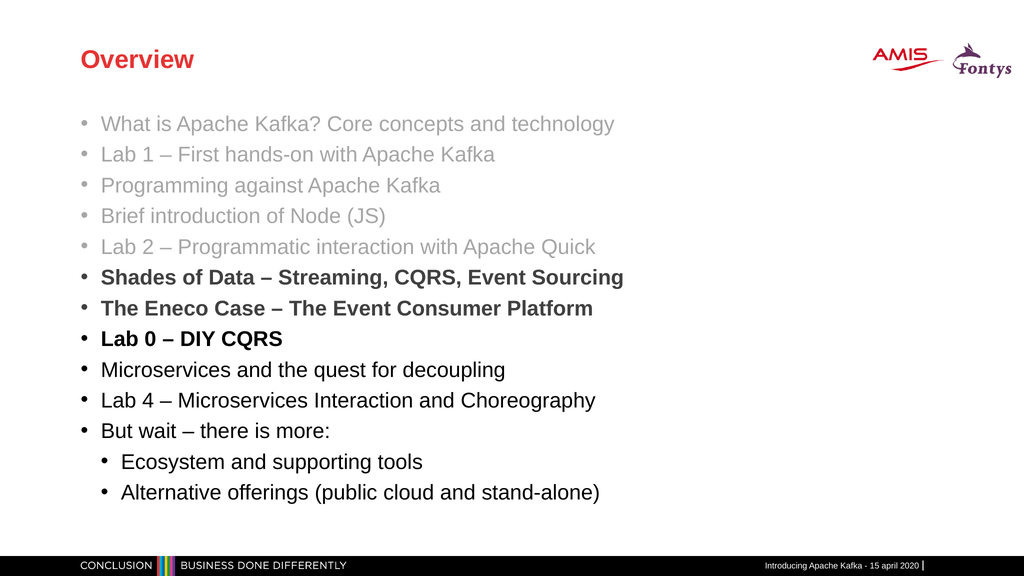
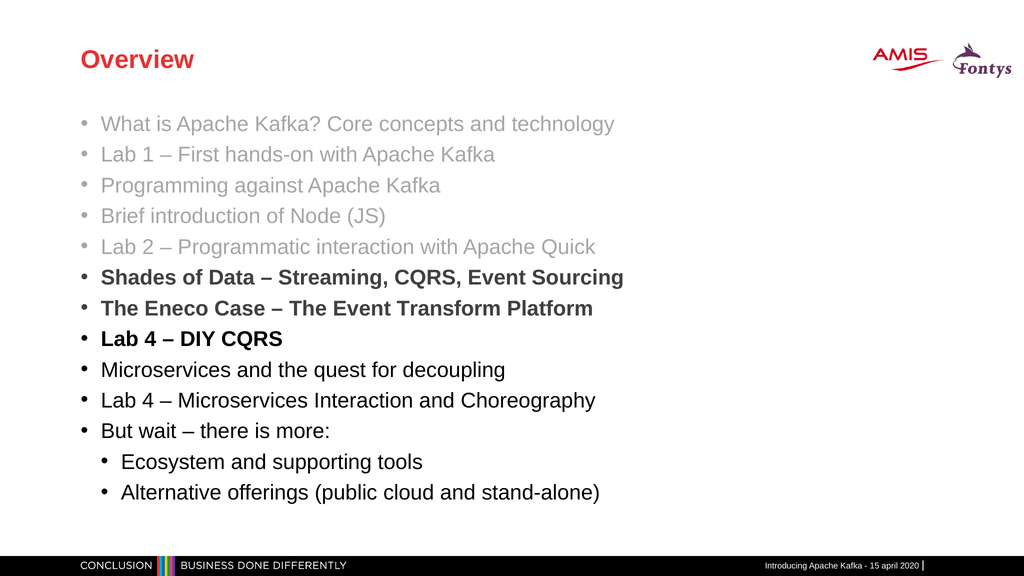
Consumer: Consumer -> Transform (449, 309)
0: 0 -> 4 (150, 339)
